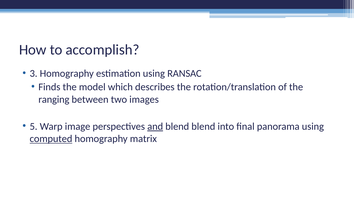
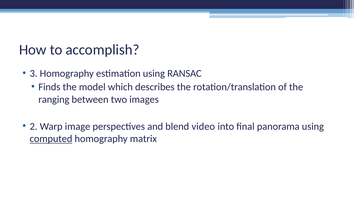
5: 5 -> 2 (34, 126)
and underline: present -> none (155, 126)
blend blend: blend -> video (203, 126)
